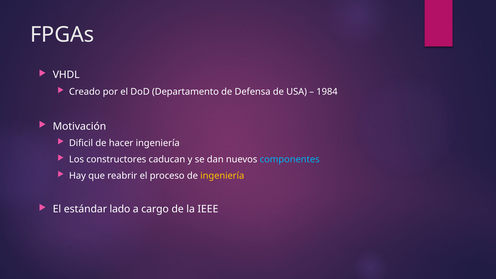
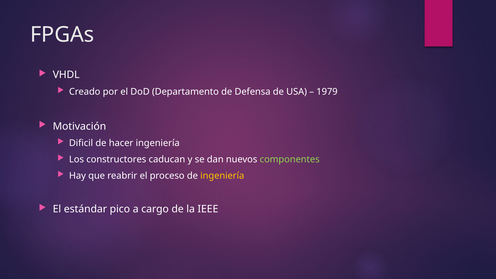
1984: 1984 -> 1979 (327, 92)
componentes colour: light blue -> light green (290, 160)
lado: lado -> pico (120, 209)
